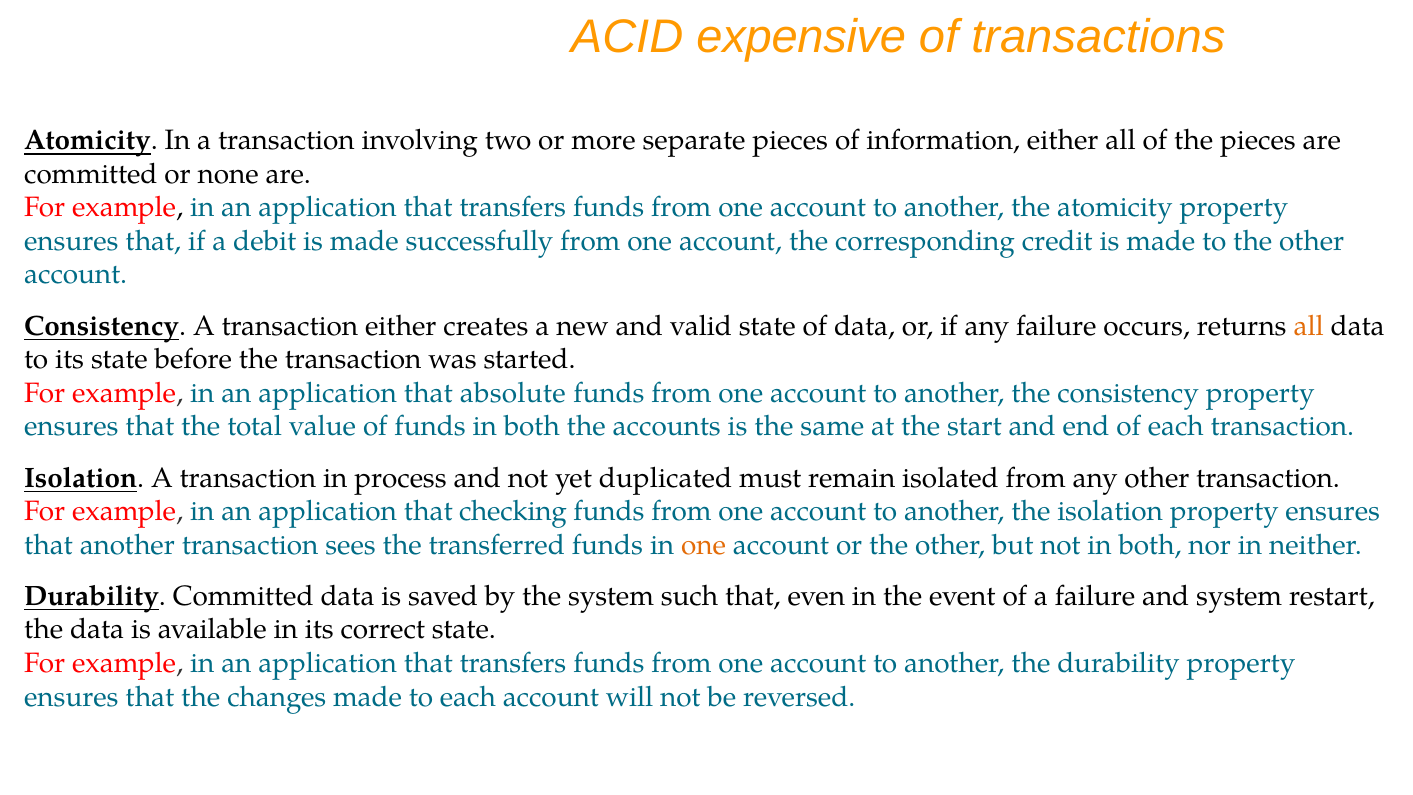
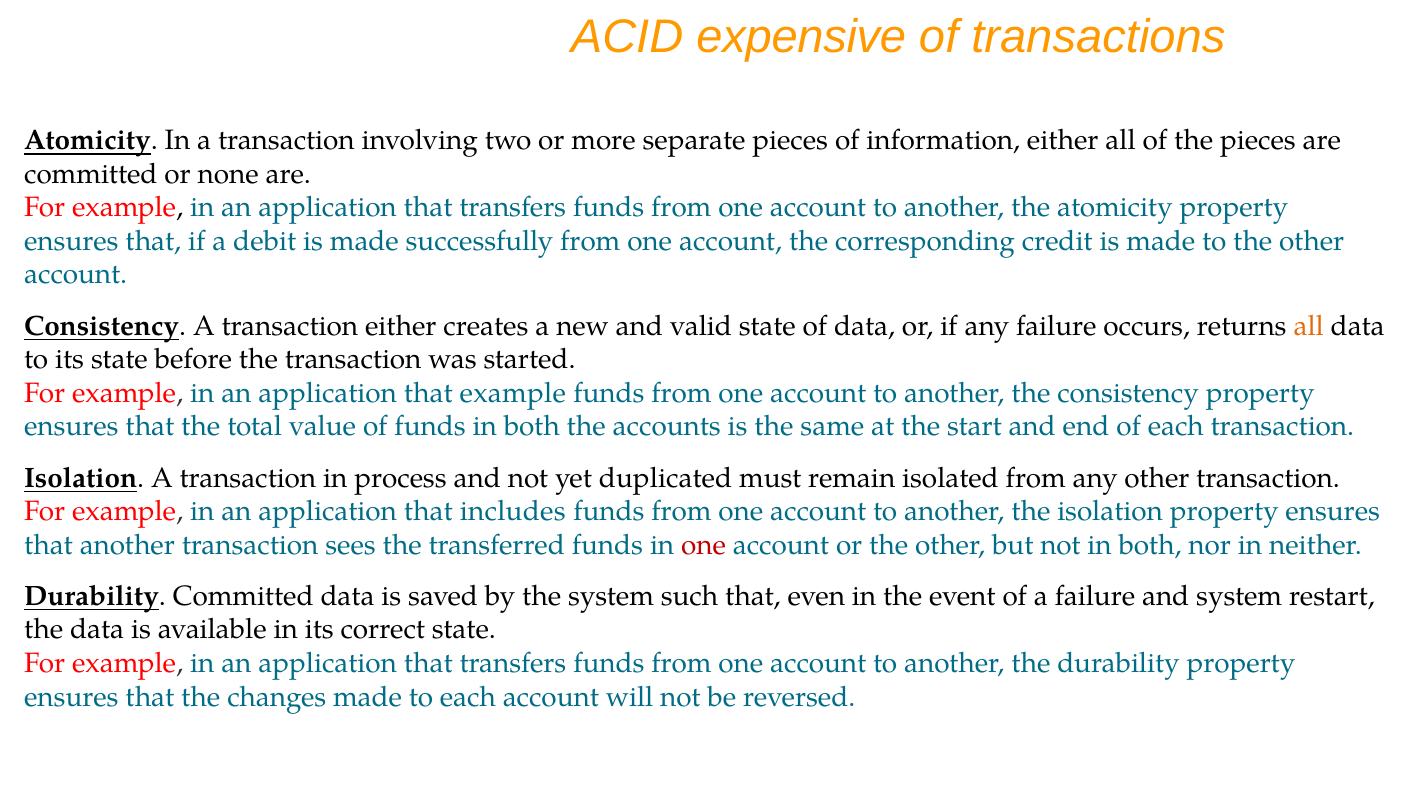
that absolute: absolute -> example (513, 393)
checking: checking -> includes (513, 511)
one colour: orange -> red (704, 545)
